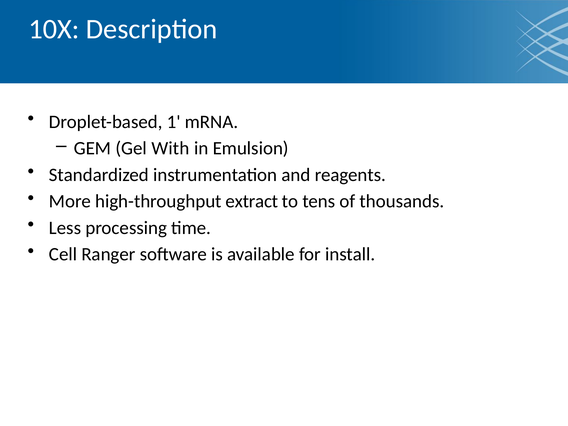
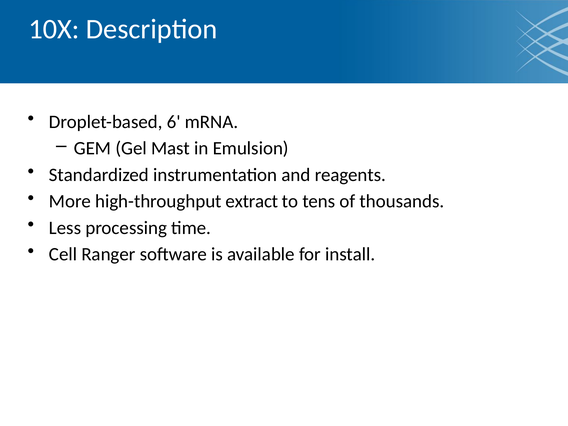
1: 1 -> 6 (174, 122)
With: With -> Mast (171, 148)
